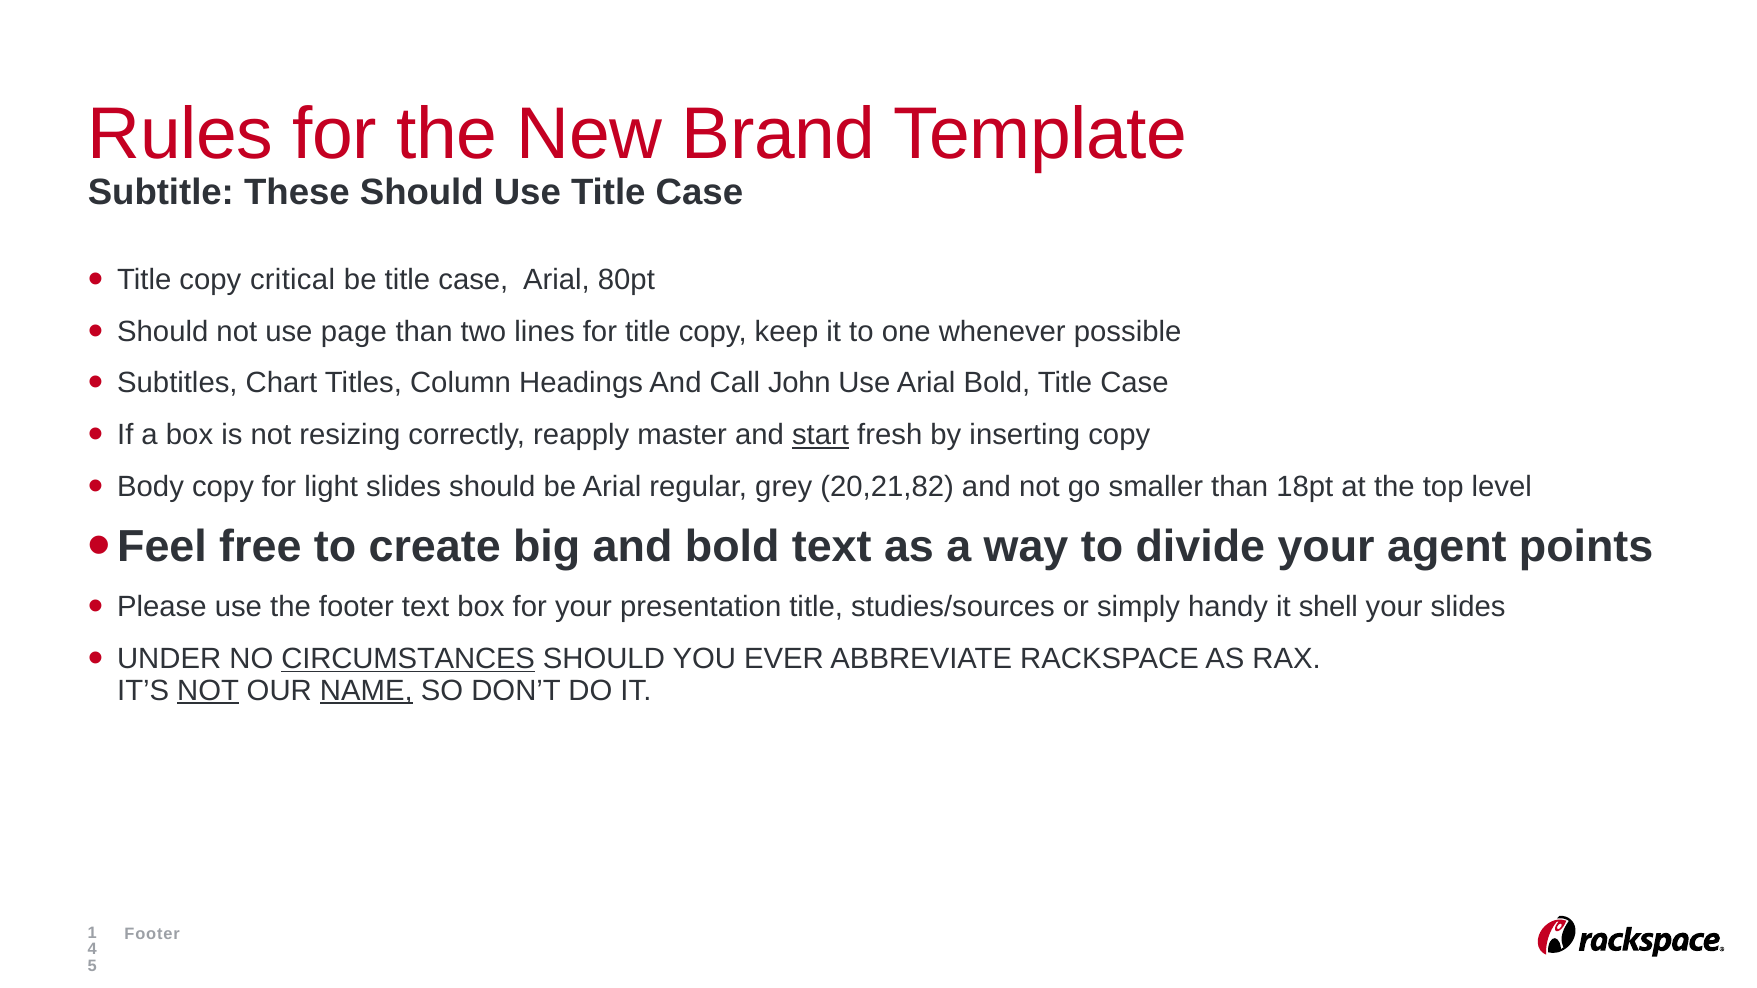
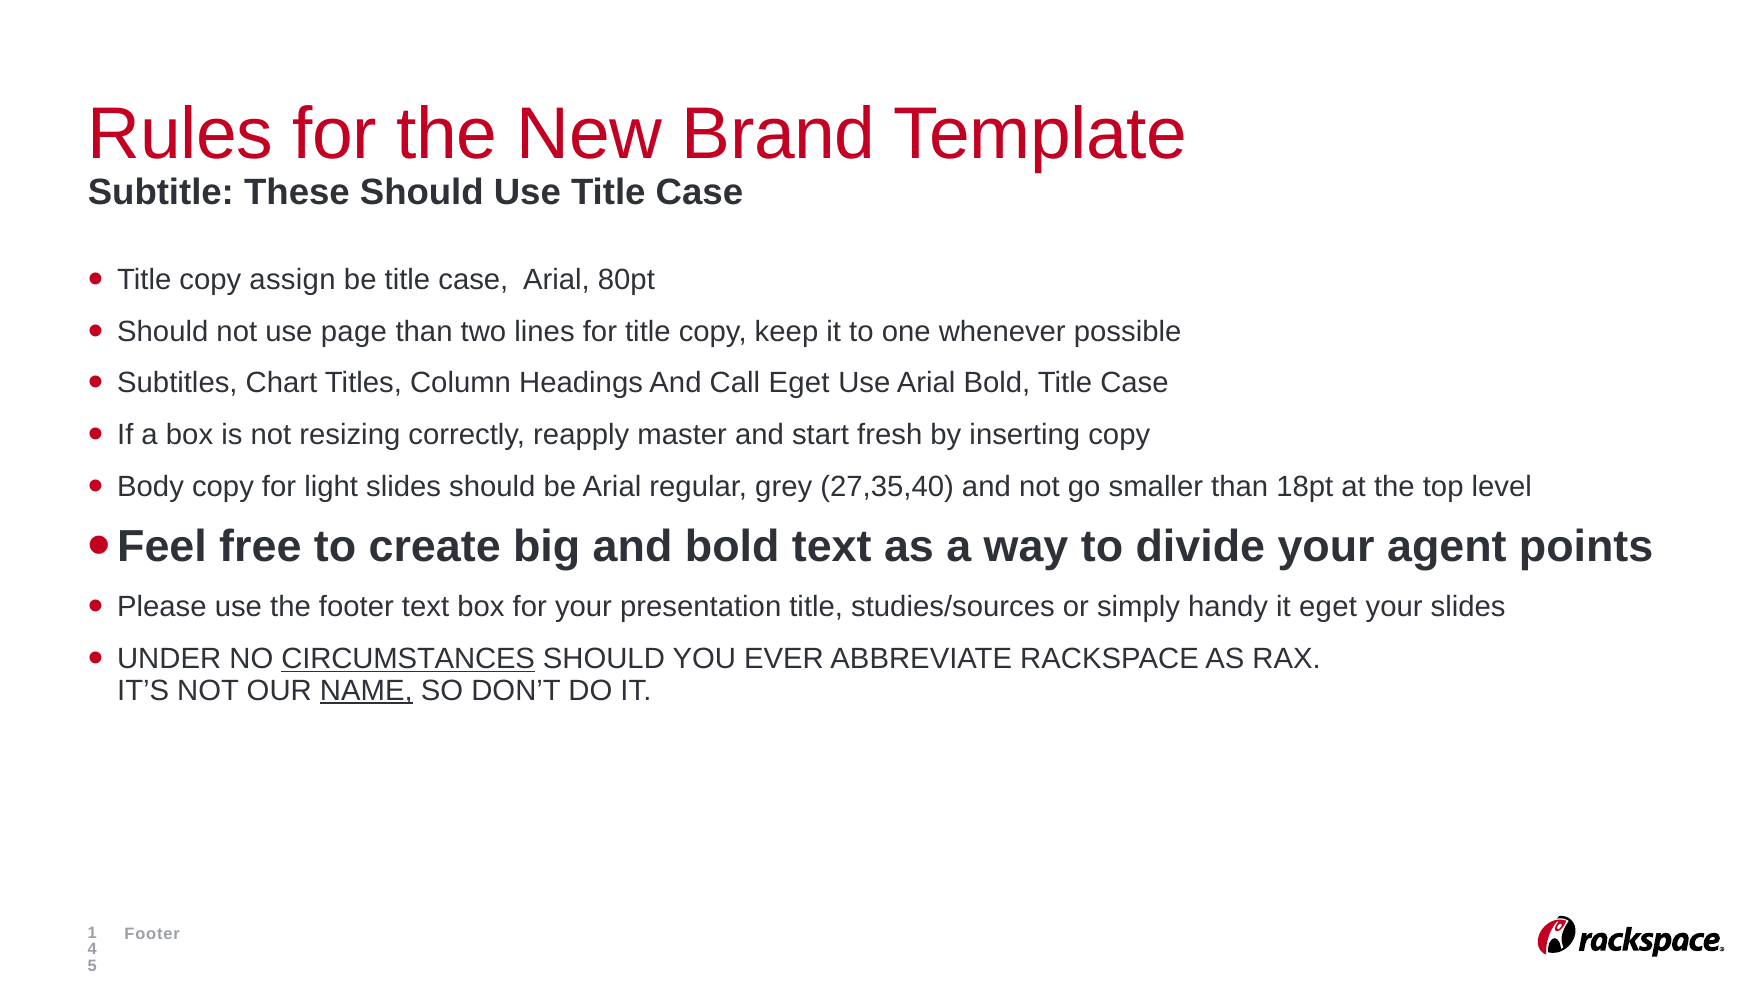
critical: critical -> assign (293, 280)
Call John: John -> Eget (799, 383)
start underline: present -> none (821, 435)
20,21,82: 20,21,82 -> 27,35,40 (887, 487)
it shell: shell -> eget (1328, 607)
NOT underline: present -> none (208, 691)
